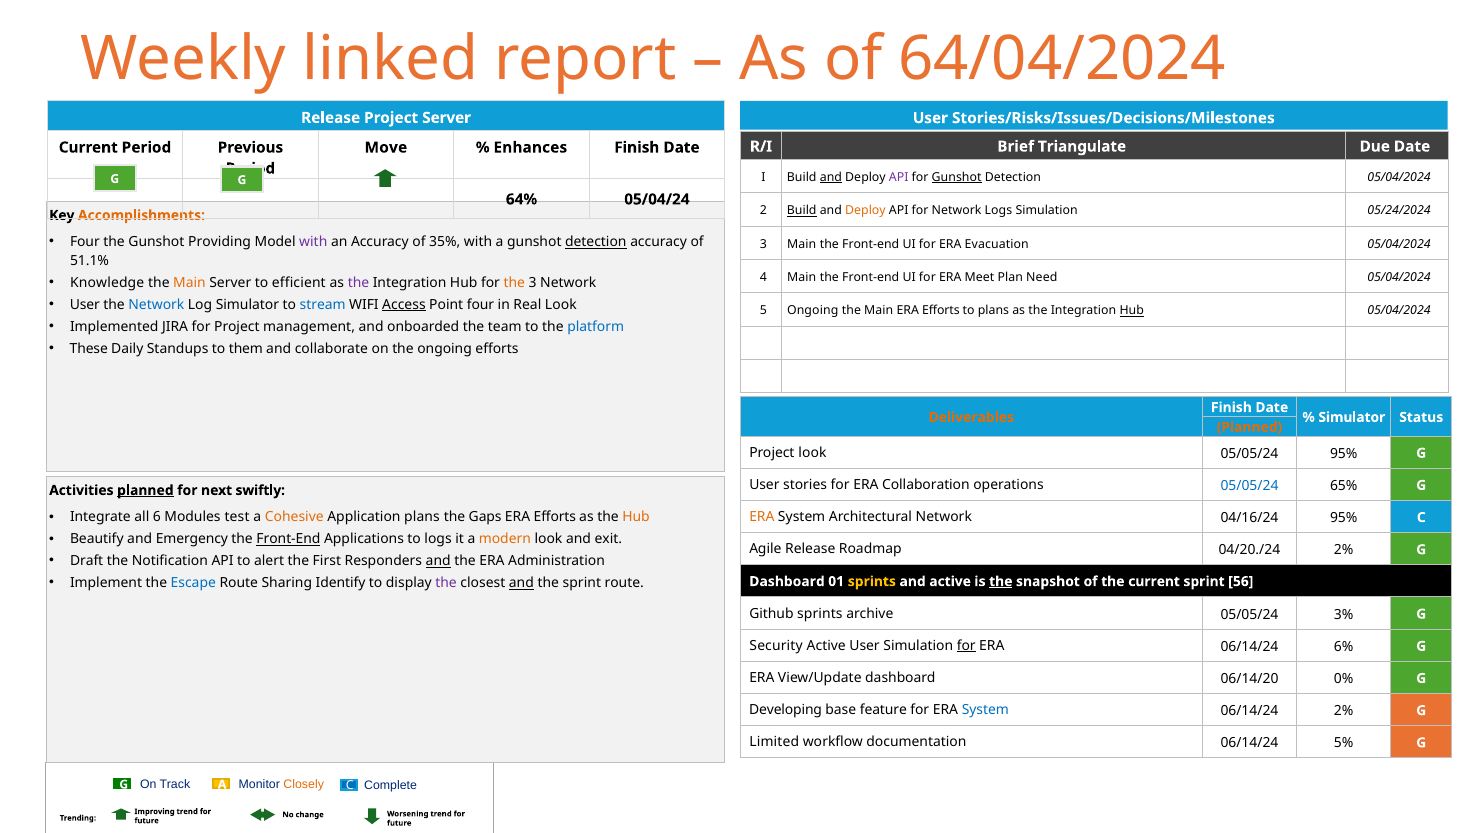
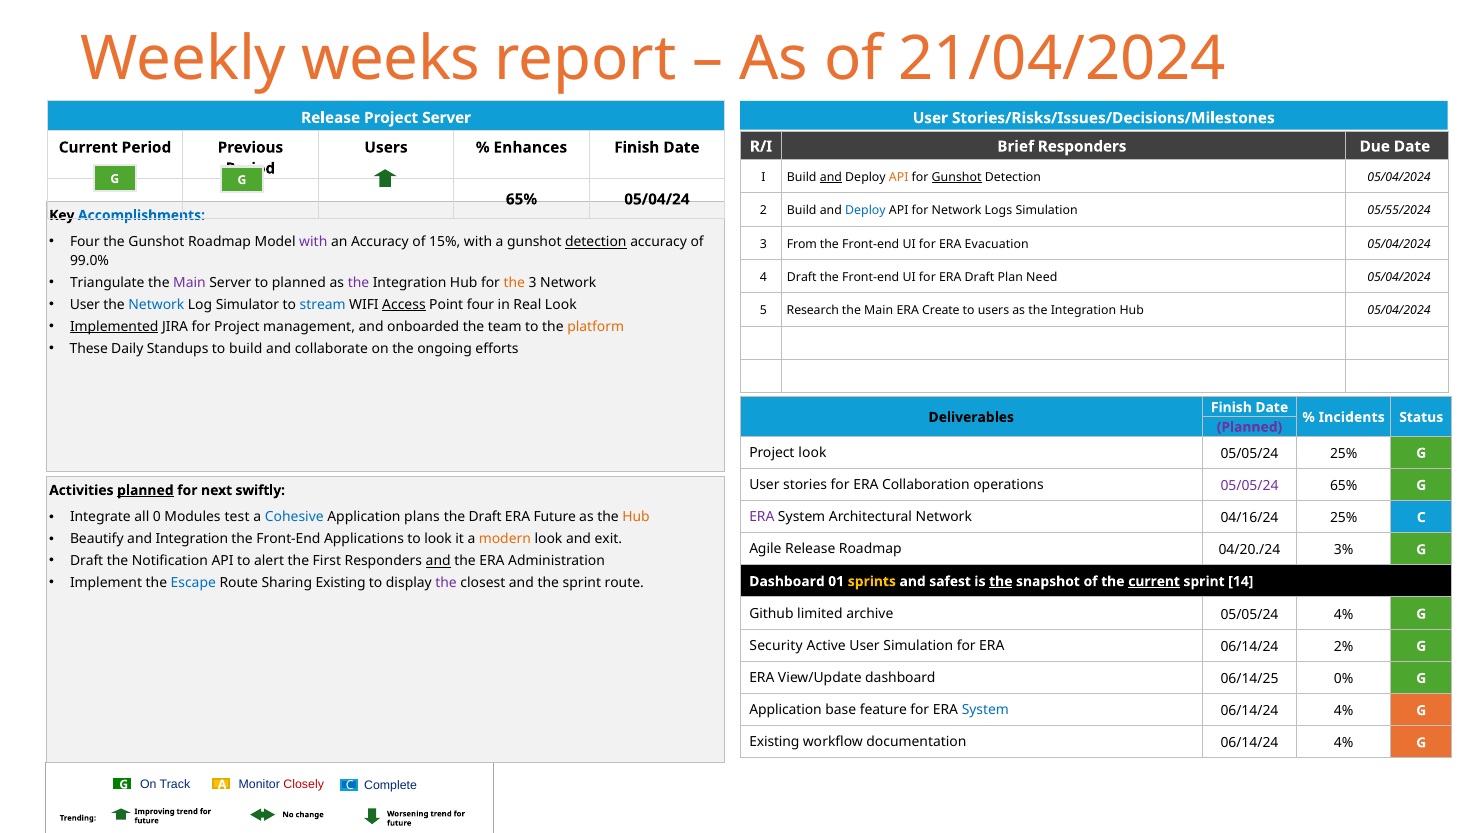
linked: linked -> weeks (391, 59)
64/04/2024: 64/04/2024 -> 21/04/2024 (1062, 59)
Brief Triangulate: Triangulate -> Responders (1082, 146)
Move: Move -> Users (386, 147)
API colour: purple -> orange (899, 177)
64%: 64% -> 65% (522, 199)
Build underline: present -> none (802, 211)
Deploy colour: orange -> blue (865, 211)
05/24/2024: 05/24/2024 -> 05/55/2024 (1399, 211)
Accomplishments colour: orange -> blue (141, 215)
Gunshot Providing: Providing -> Roadmap (220, 242)
35%: 35% -> 15% (445, 242)
3 Main: Main -> From (802, 244)
51.1%: 51.1% -> 99.0% (90, 261)
4 Main: Main -> Draft (802, 277)
ERA Meet: Meet -> Draft (980, 277)
Knowledge: Knowledge -> Triangulate (107, 283)
Main colour: orange -> purple (189, 283)
to efficient: efficient -> planned (299, 283)
5 Ongoing: Ongoing -> Research (813, 311)
Main ERA Efforts: Efforts -> Create (941, 311)
to plans: plans -> users (994, 311)
Hub underline: present -> none (1132, 311)
Implemented underline: none -> present (114, 327)
platform colour: blue -> orange (596, 327)
to them: them -> build (246, 349)
Deliverables colour: orange -> black (971, 417)
Simulator: Simulator -> Incidents (1352, 417)
Planned colour: orange -> purple (1249, 427)
05/05/24 95%: 95% -> 25% (1344, 454)
05/05/24 colour: blue -> purple (1249, 486)
6: 6 -> 0 (157, 517)
Cohesive colour: orange -> blue (294, 517)
the Gaps: Gaps -> Draft (485, 517)
Efforts: Efforts -> Future (555, 517)
ERA colour: orange -> purple (762, 517)
04/16/24 95%: 95% -> 25% (1344, 518)
and Emergency: Emergency -> Integration (192, 539)
Front-End underline: present -> none (288, 539)
to logs: logs -> look (438, 539)
04/20./24 2%: 2% -> 3% (1344, 550)
Sharing Identify: Identify -> Existing (341, 583)
and underline: present -> none (521, 583)
and active: active -> safest (950, 582)
current underline: none -> present (1154, 582)
56: 56 -> 14 (1241, 582)
Github sprints: sprints -> limited (820, 614)
05/05/24 3%: 3% -> 4% (1344, 615)
for underline: present -> none (966, 646)
6%: 6% -> 2% (1344, 647)
06/14/20: 06/14/20 -> 06/14/25 (1249, 679)
Developing: Developing -> Application (786, 710)
2%: 2% -> 4% (1344, 711)
Limited: Limited -> Existing (774, 742)
documentation 06/14/24 5%: 5% -> 4% (1344, 743)
Closely colour: orange -> red (304, 785)
